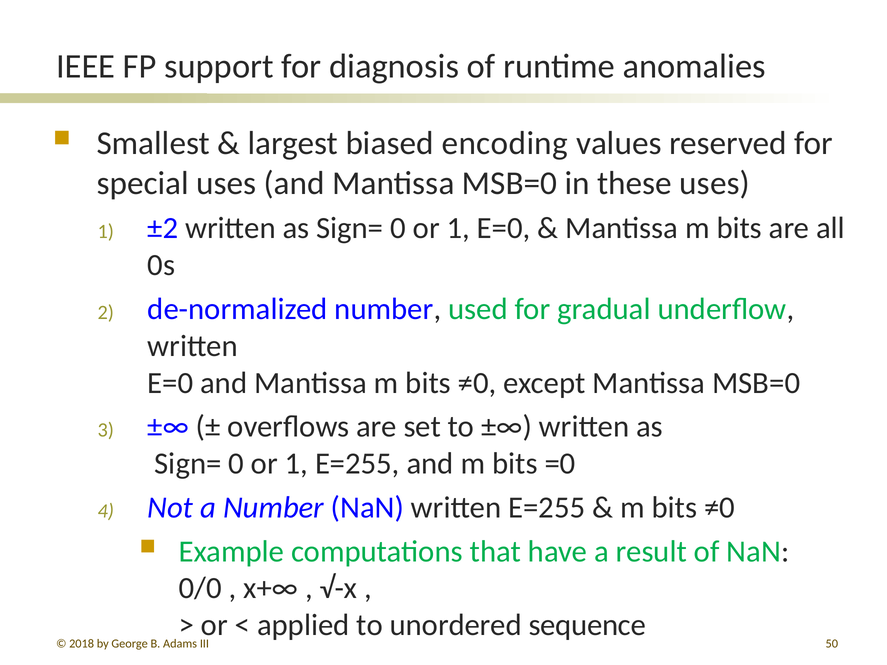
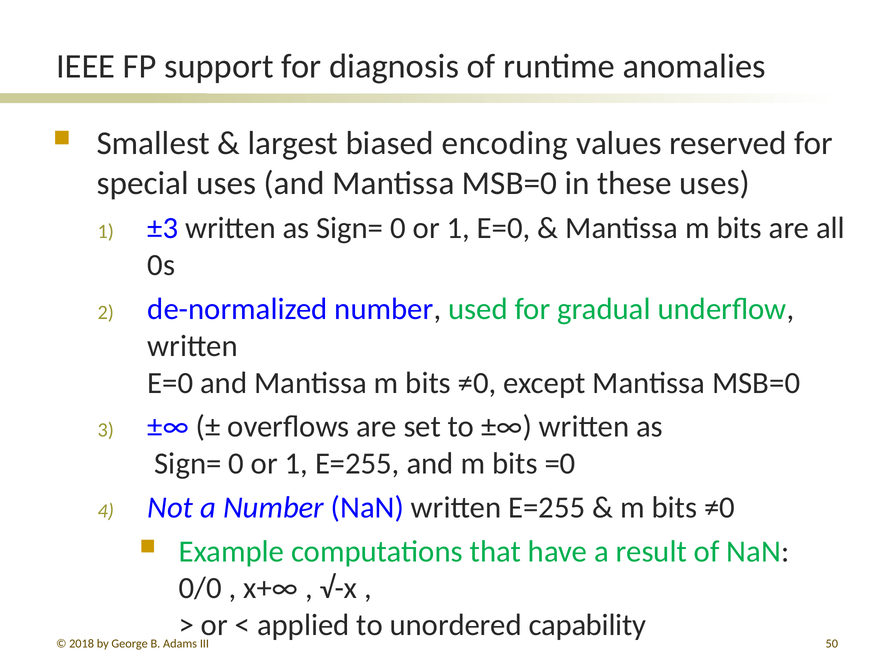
±2: ±2 -> ±3 (163, 228)
sequence: sequence -> capability (587, 625)
